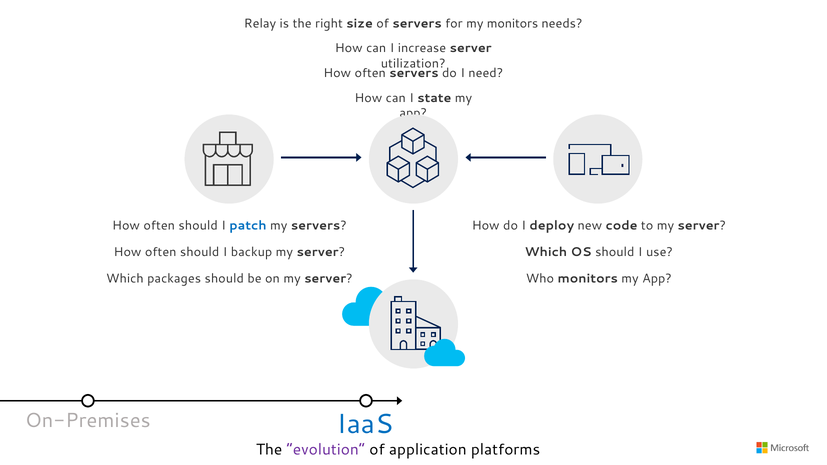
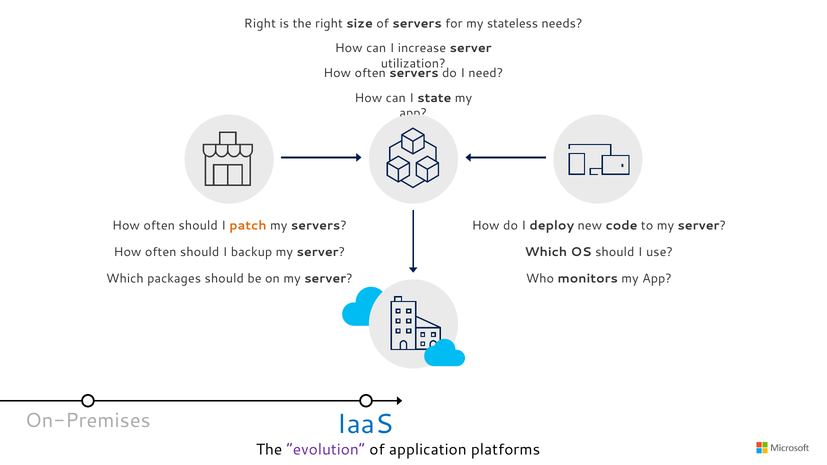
Relay: Relay -> Right (260, 23)
my monitors: monitors -> stateless (512, 23)
patch colour: blue -> orange (248, 226)
